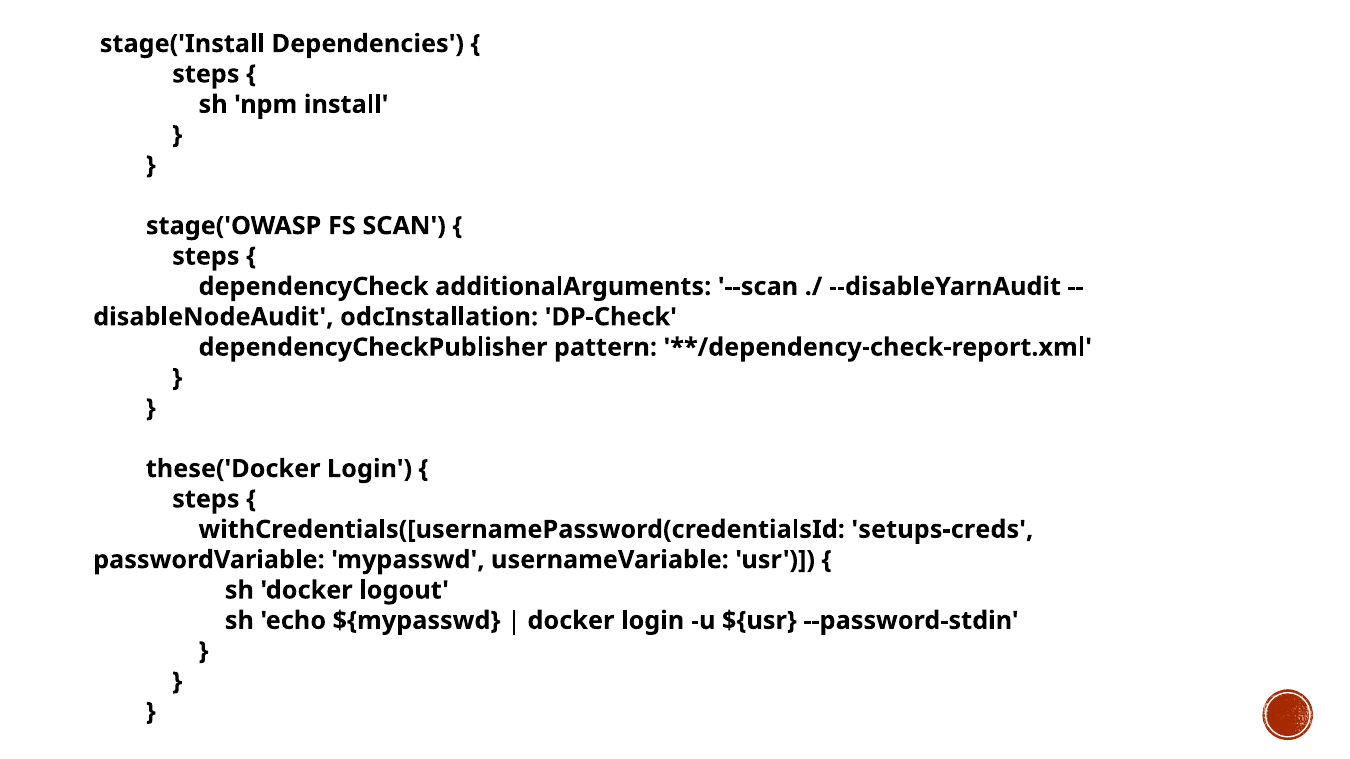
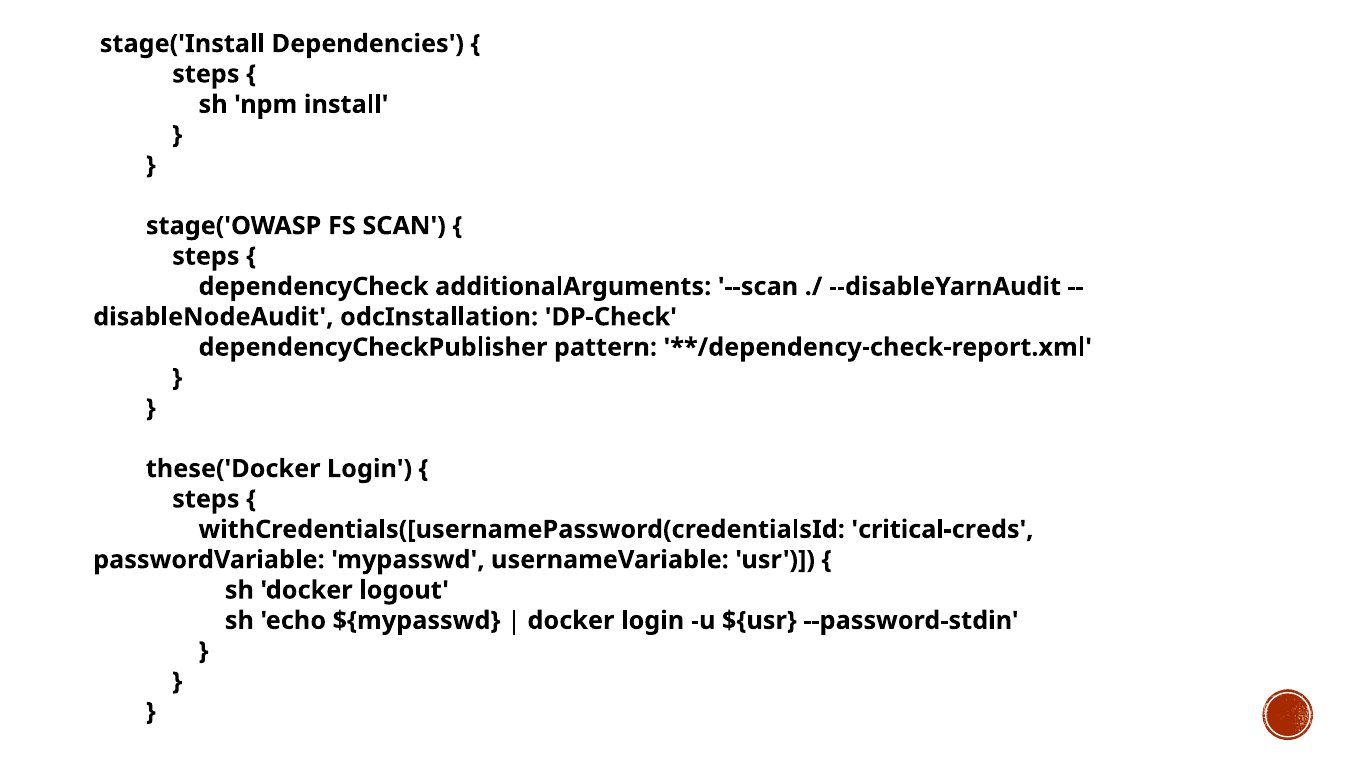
setups-creds: setups-creds -> critical-creds (942, 530)
